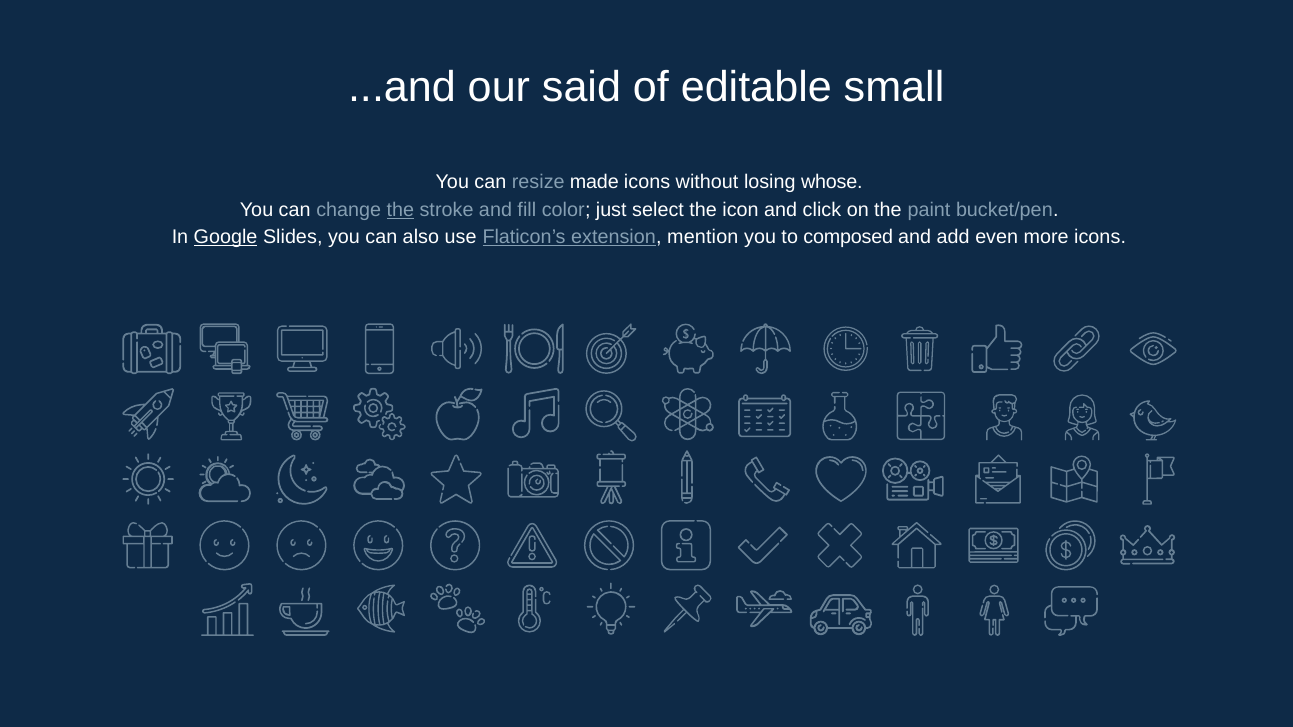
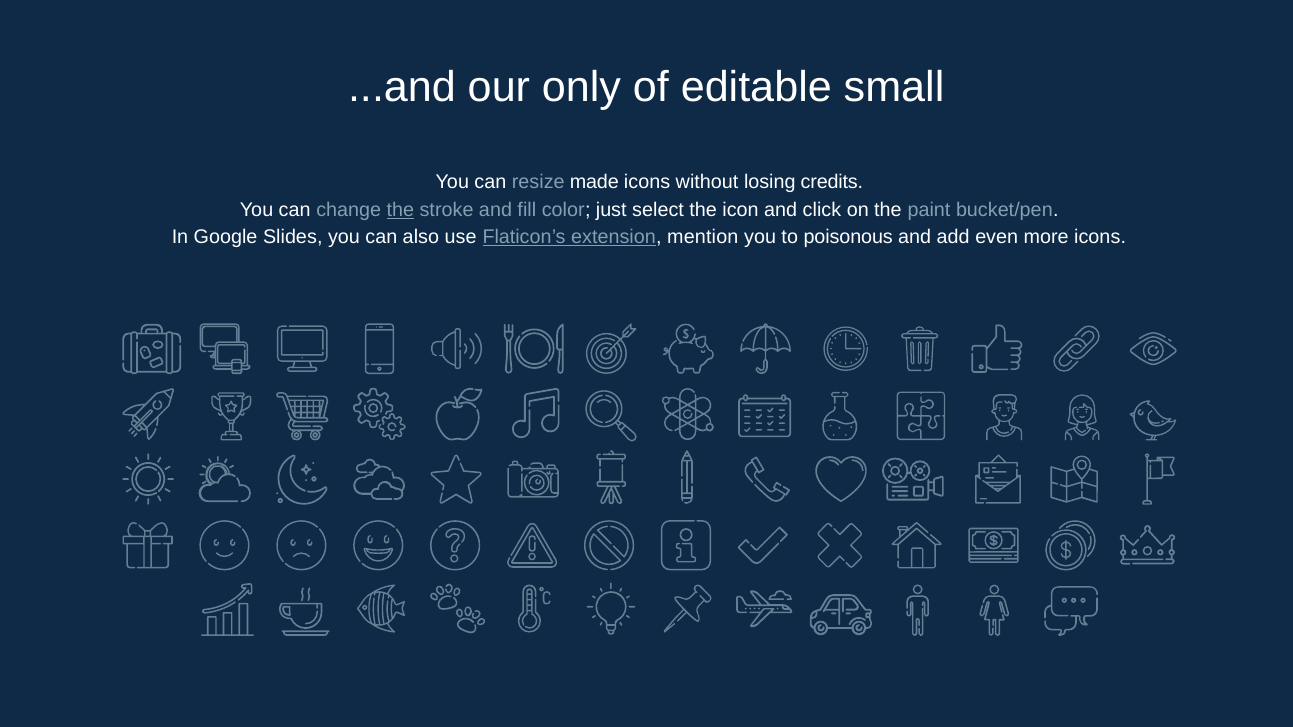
said: said -> only (581, 88)
whose: whose -> credits (832, 182)
Google underline: present -> none (226, 237)
composed: composed -> poisonous (848, 237)
